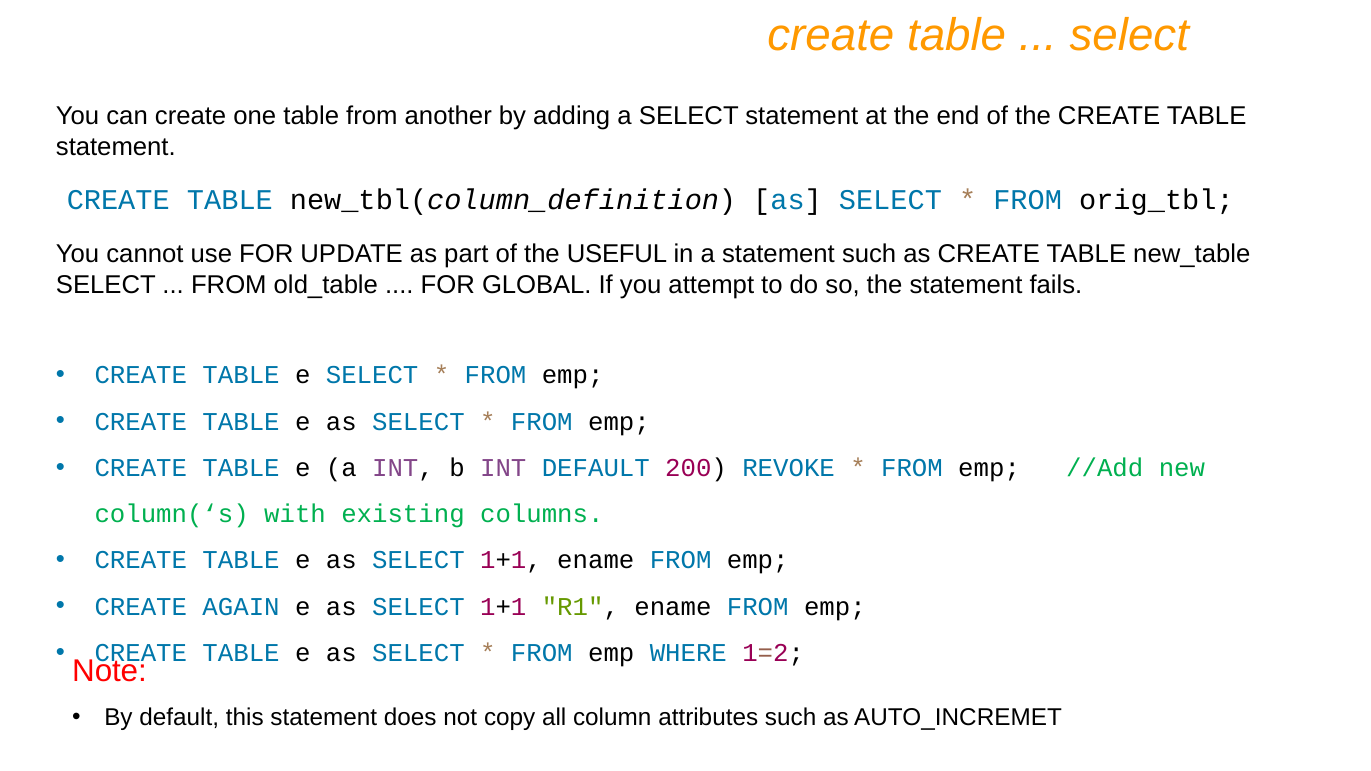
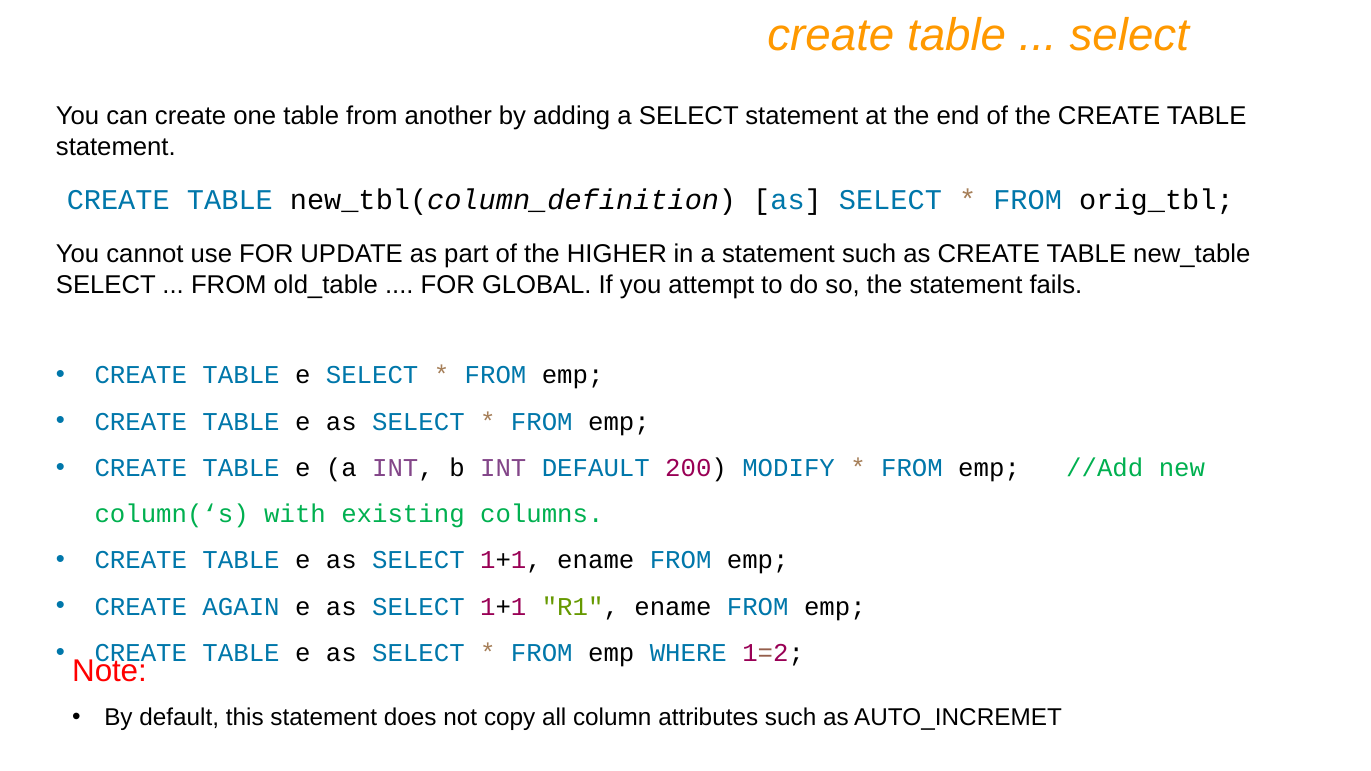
USEFUL: USEFUL -> HIGHER (617, 254)
REVOKE: REVOKE -> MODIFY (789, 468)
